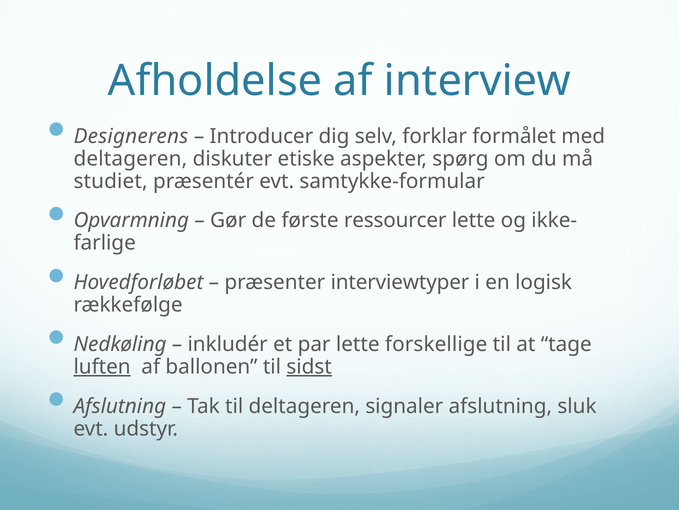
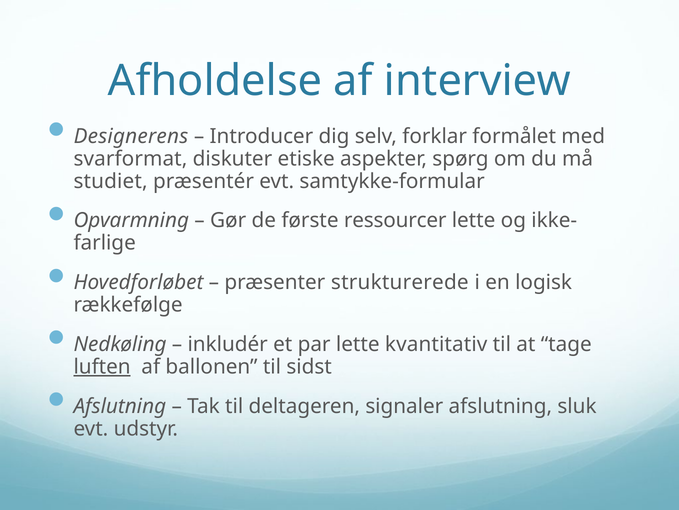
deltageren: deltageren -> svarformat (130, 159)
interviewtyper: interviewtyper -> strukturerede (400, 282)
forskellige: forskellige -> kvantitativ (436, 344)
sidst underline: present -> none (309, 366)
